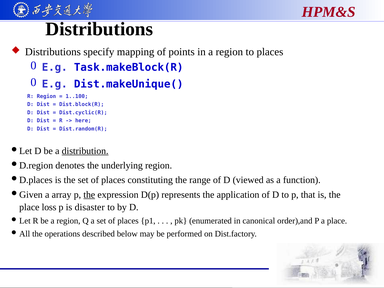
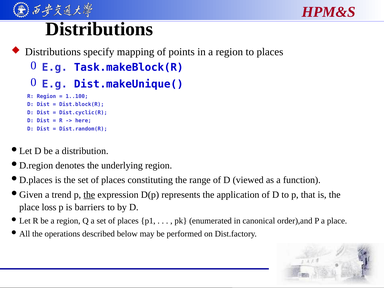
distribution underline: present -> none (85, 151)
array: array -> trend (62, 195)
disaster: disaster -> barriers (90, 207)
